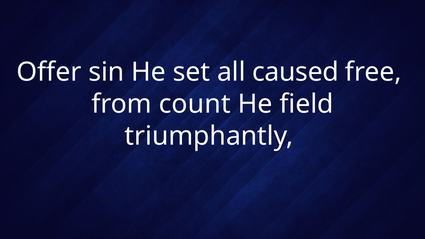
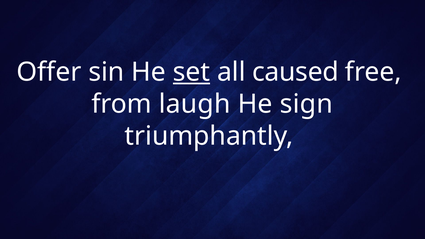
set underline: none -> present (192, 72)
count: count -> laugh (195, 104)
field: field -> sign (306, 104)
